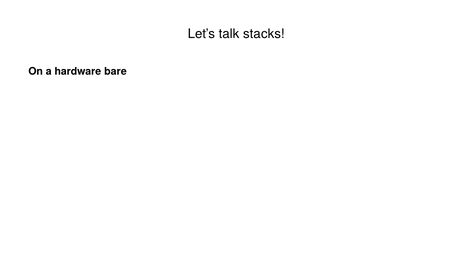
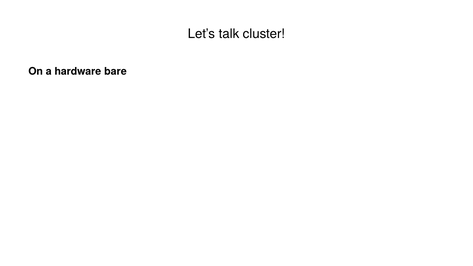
stacks: stacks -> cluster (264, 34)
